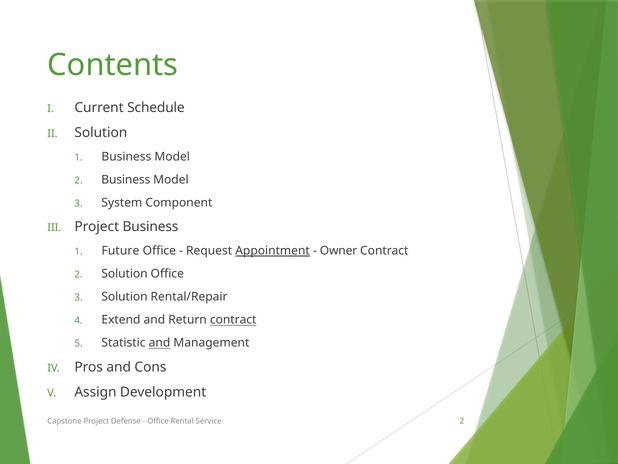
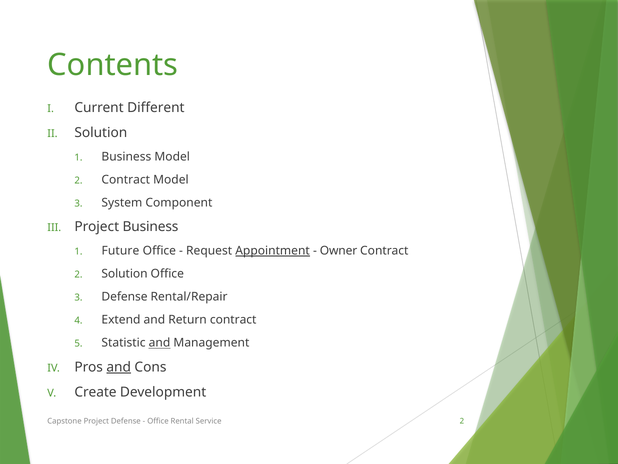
Schedule: Schedule -> Different (156, 107)
2 Business: Business -> Contract (126, 179)
Solution: Solution -> Defense (125, 297)
contract underline: present -> none (233, 320)
and underline: none -> present (119, 367)
Assign: Assign -> Create (95, 392)
